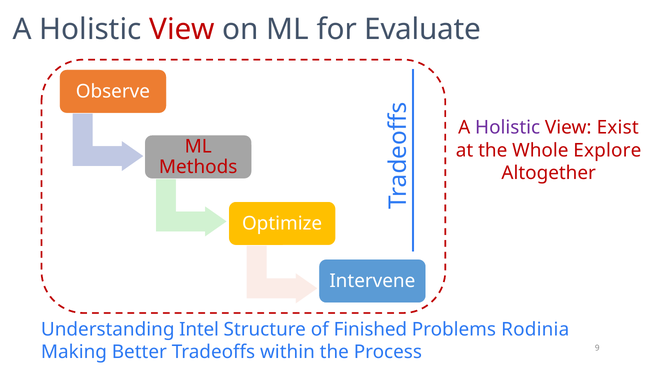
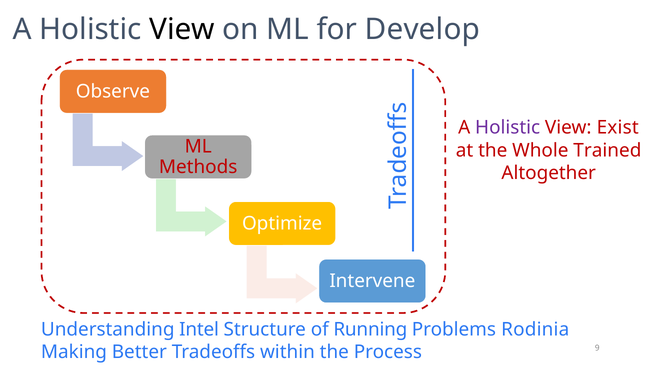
View colour: red -> black (182, 29)
Evaluate: Evaluate -> Develop (422, 29)
Explore: Explore -> Trained (607, 150)
Finished: Finished -> Running (370, 329)
